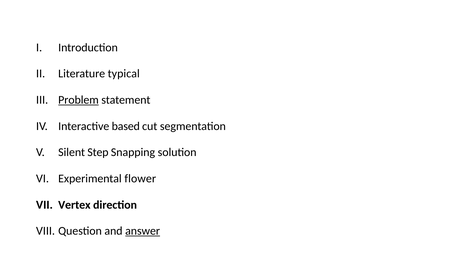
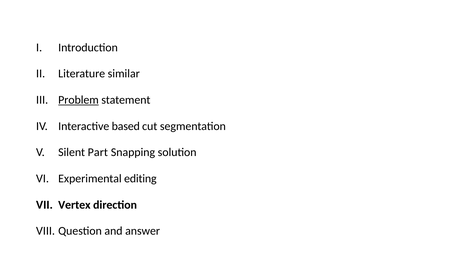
typical: typical -> similar (124, 74)
Step: Step -> Part (98, 152)
flower: flower -> editing (140, 179)
answer underline: present -> none (143, 231)
